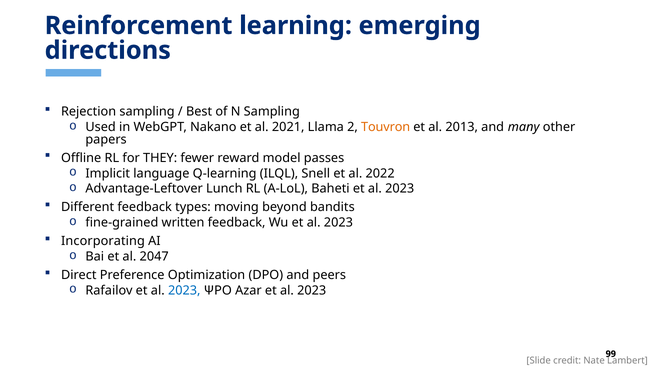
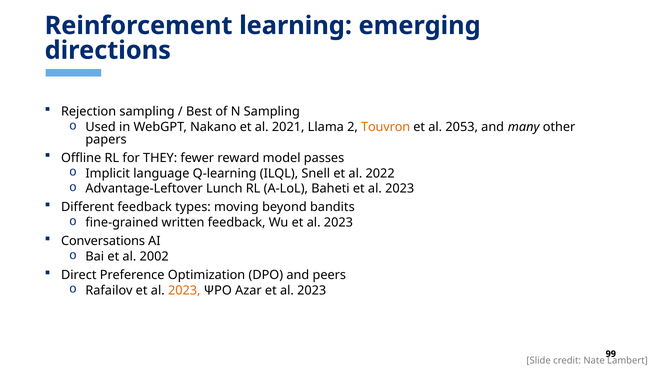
2013: 2013 -> 2053 (462, 127)
Incorporating: Incorporating -> Conversations (103, 241)
2047: 2047 -> 2002 (154, 256)
2023 colour: blue -> orange (184, 290)
